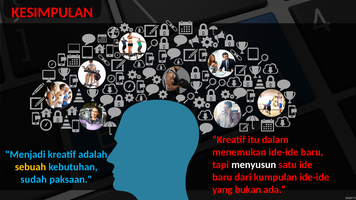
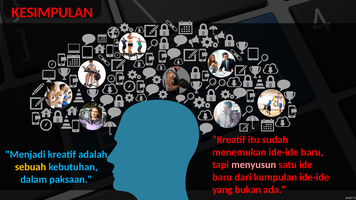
dalam: dalam -> sudah (275, 140)
menyusun colour: white -> pink (254, 165)
sudah: sudah -> dalam (34, 180)
